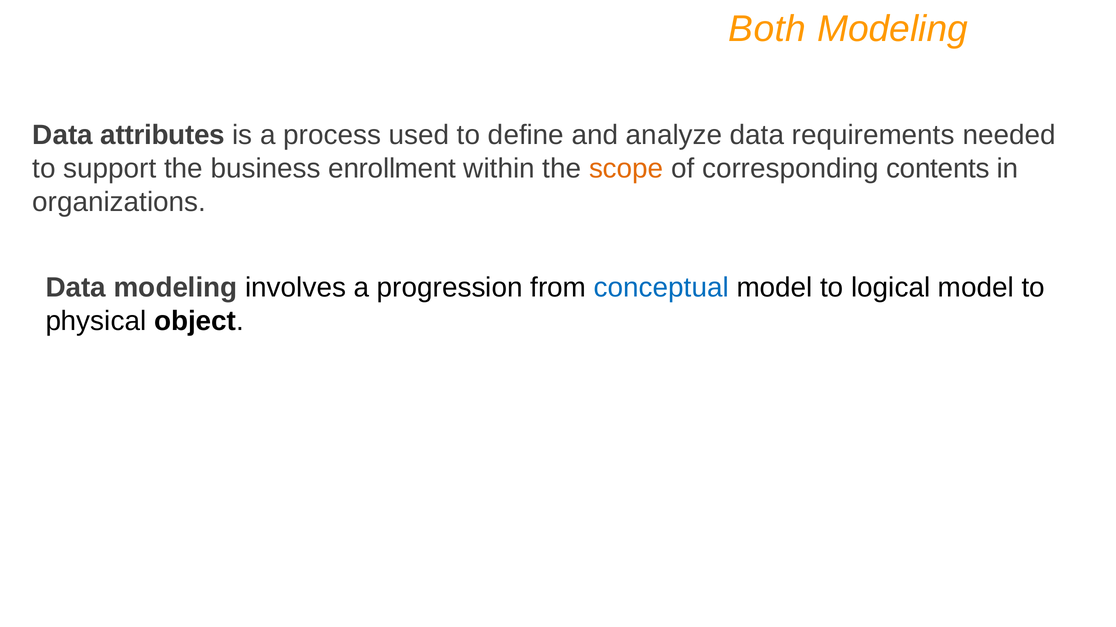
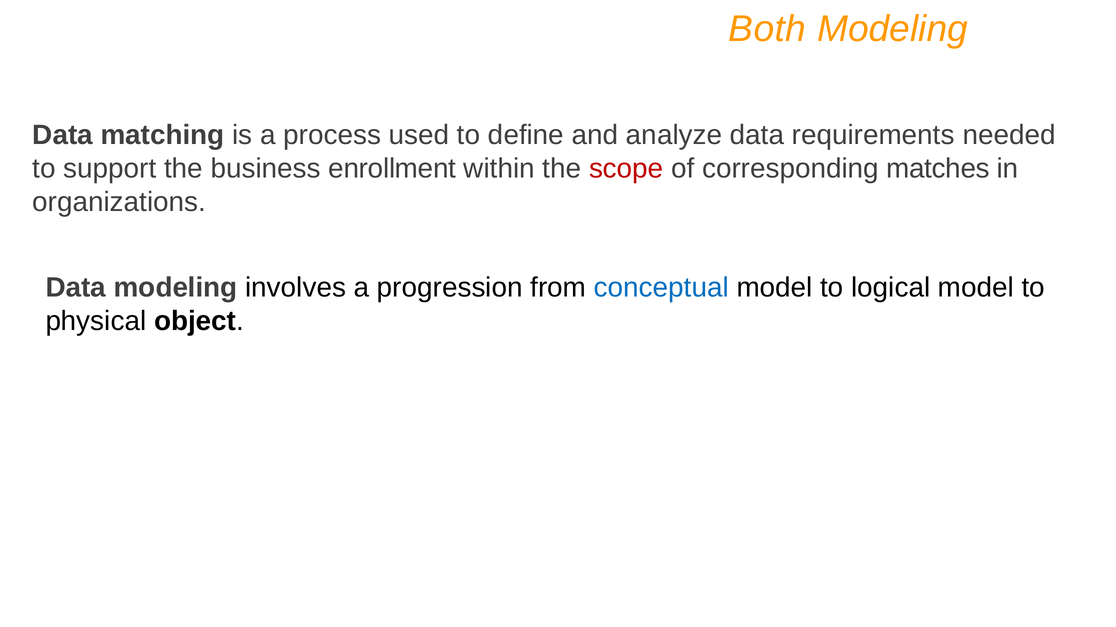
attributes: attributes -> matching (163, 135)
scope colour: orange -> red (626, 169)
contents: contents -> matches (938, 169)
